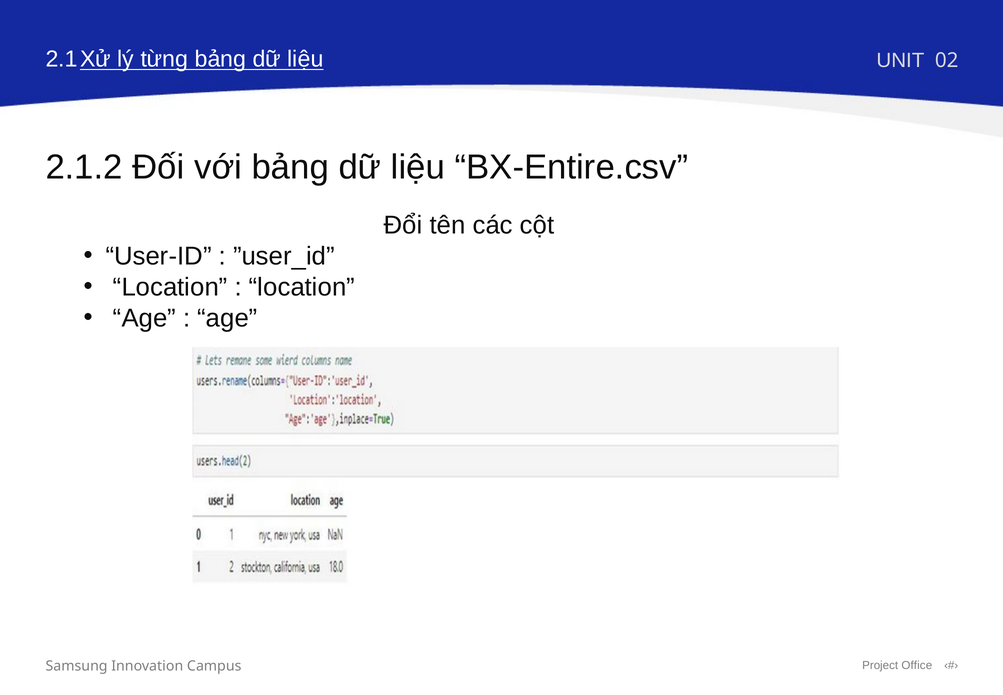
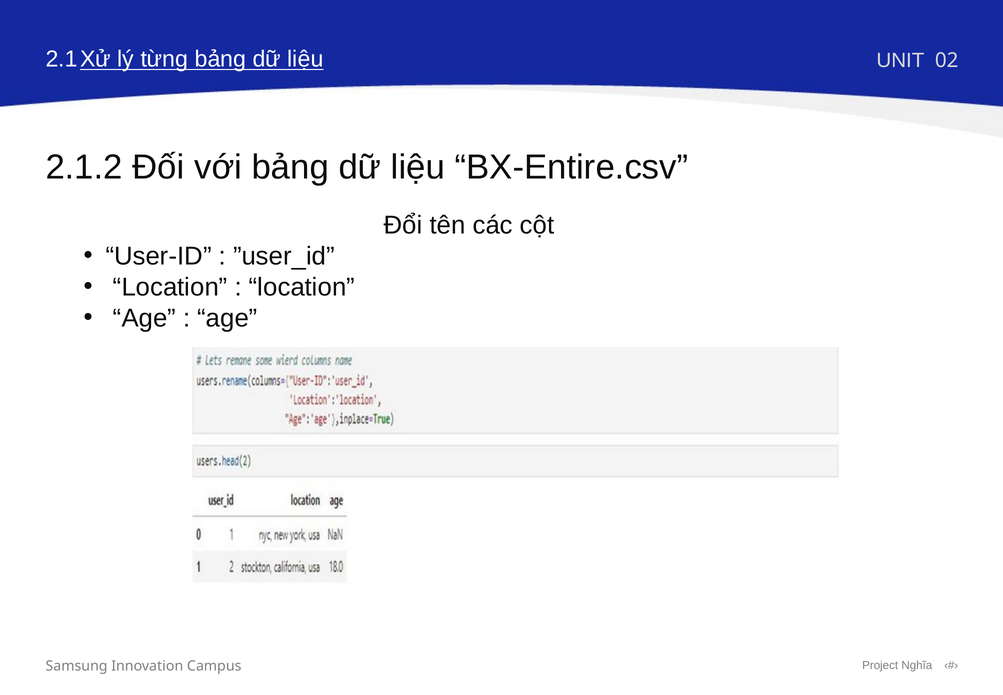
Office: Office -> Nghĩa (917, 666)
